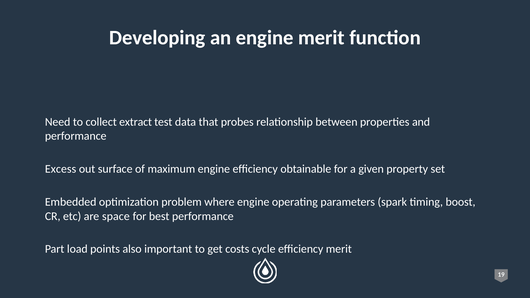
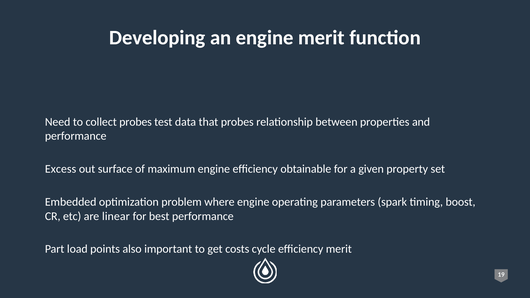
collect extract: extract -> probes (136, 122)
space: space -> linear (116, 216)
